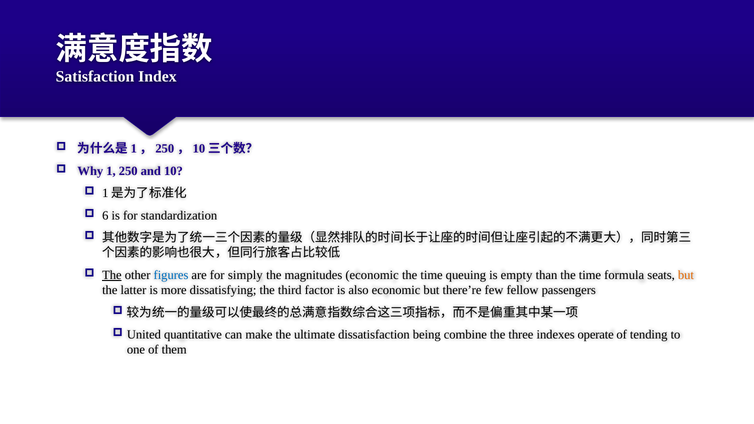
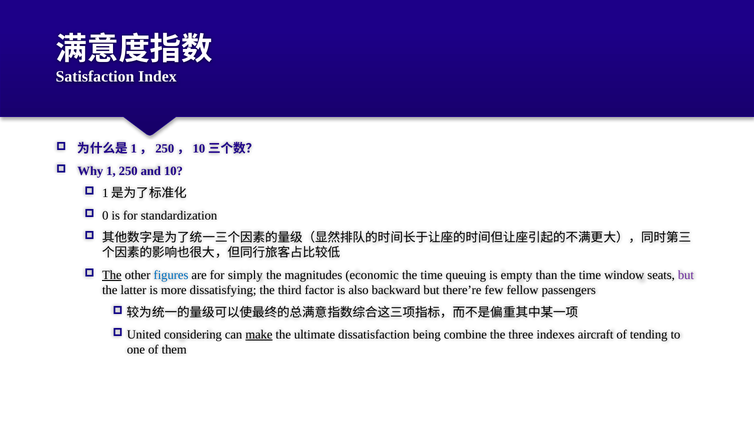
6: 6 -> 0 (105, 216)
formula: formula -> window (624, 275)
but colour: orange -> purple (686, 275)
also economic: economic -> backward (396, 290)
quantitative: quantitative -> considering (193, 335)
make underline: none -> present (259, 335)
operate: operate -> aircraft (596, 335)
